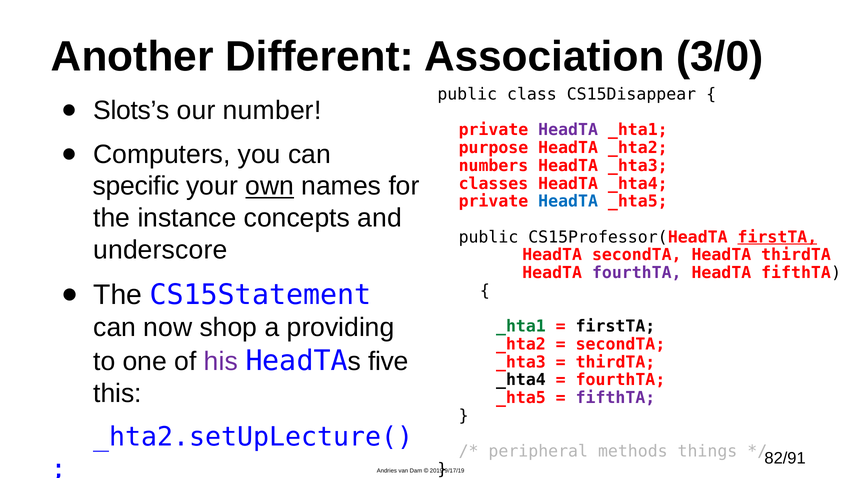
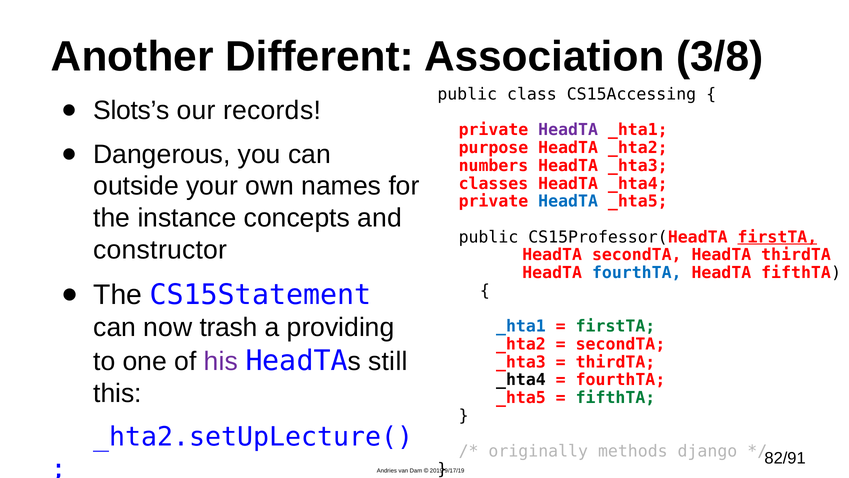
3/0: 3/0 -> 3/8 (720, 57)
CS15Disappear: CS15Disappear -> CS15Accessing (631, 94)
number: number -> records (272, 110)
Computers: Computers -> Dangerous (162, 154)
specific: specific -> outside (136, 186)
own underline: present -> none (270, 186)
underscore: underscore -> constructor (160, 250)
fourthTA colour: purple -> blue (637, 273)
shop: shop -> trash (228, 327)
_hta1 colour: green -> blue (521, 326)
firstTA colour: black -> green (615, 326)
five: five -> still (388, 361)
fifthTA colour: purple -> green (615, 398)
peripheral: peripheral -> originally (538, 451)
things: things -> django (707, 451)
